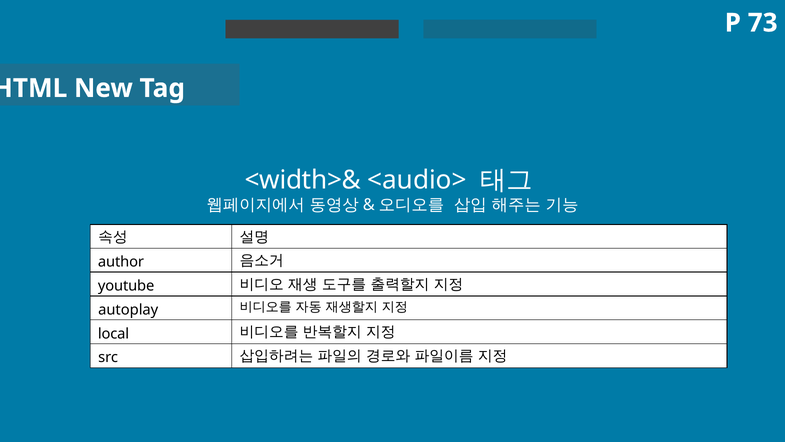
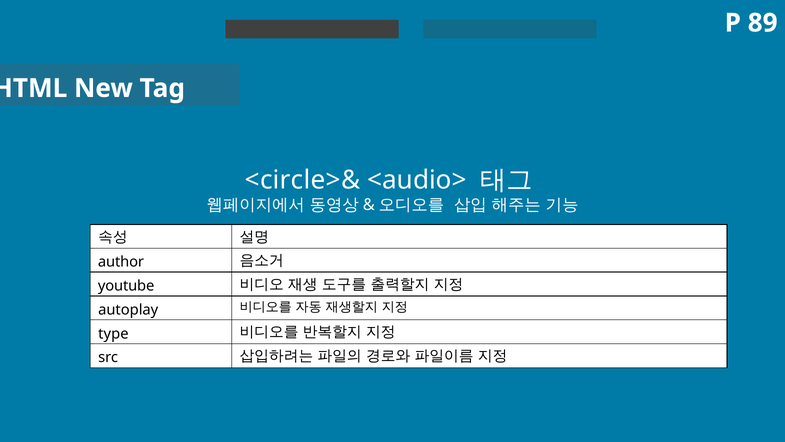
73: 73 -> 89 (763, 23)
<width>&: <width>& -> <circle>& (302, 180)
local: local -> type (113, 333)
